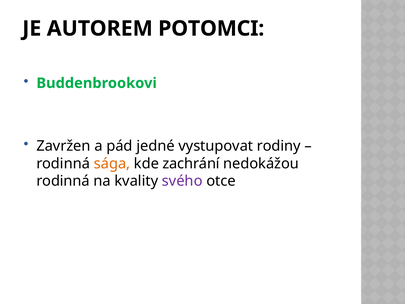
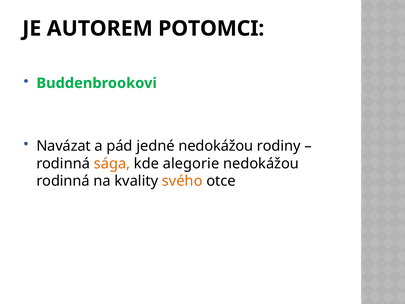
Zavržen: Zavržen -> Navázat (64, 146)
jedné vystupovat: vystupovat -> nedokážou (216, 146)
zachrání: zachrání -> alegorie (191, 163)
svého colour: purple -> orange (182, 181)
